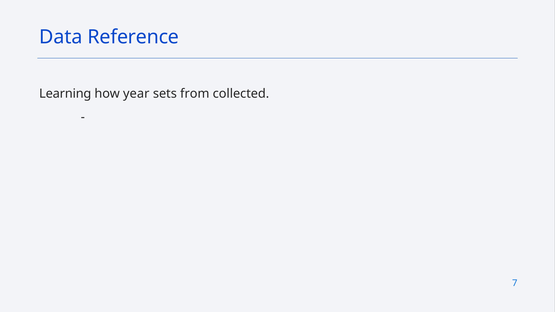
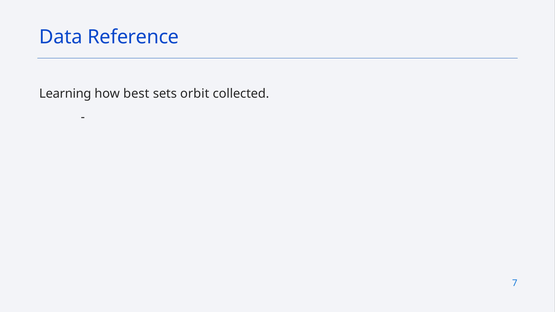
year: year -> best (136, 94)
from: from -> orbit (195, 94)
